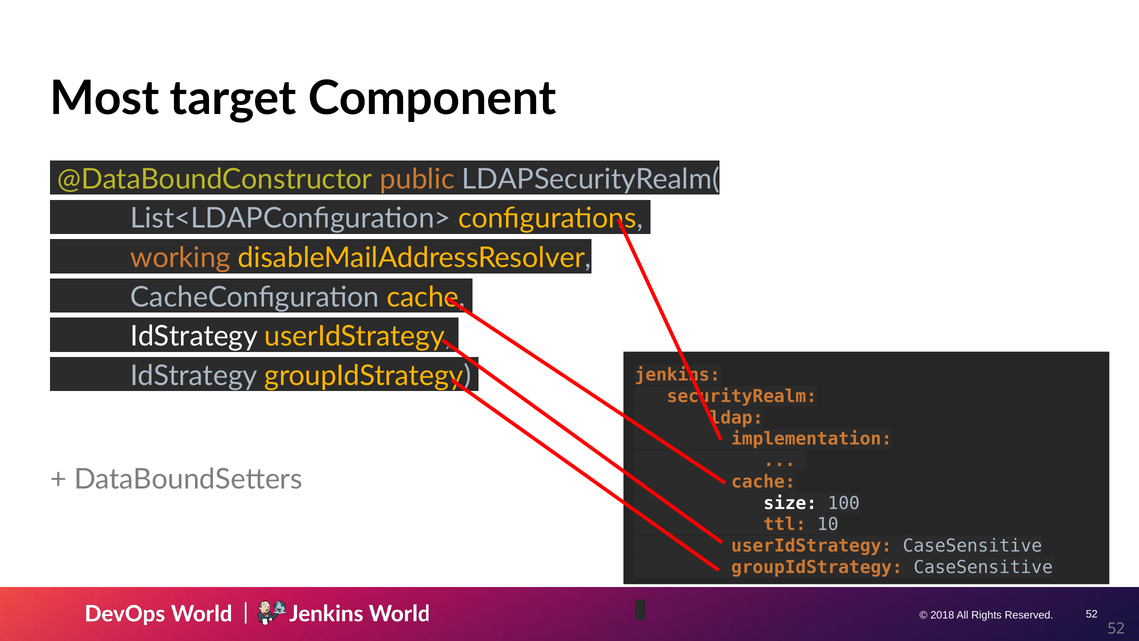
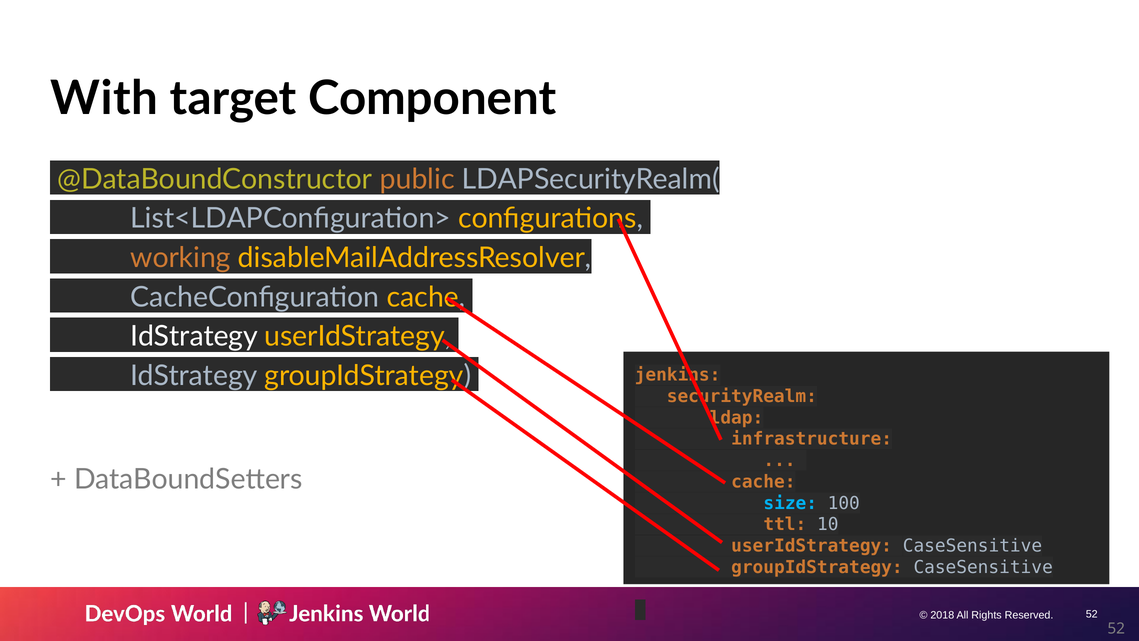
Most: Most -> With (104, 99)
implementation: implementation -> infrastructure (812, 439)
size colour: white -> light blue (790, 503)
